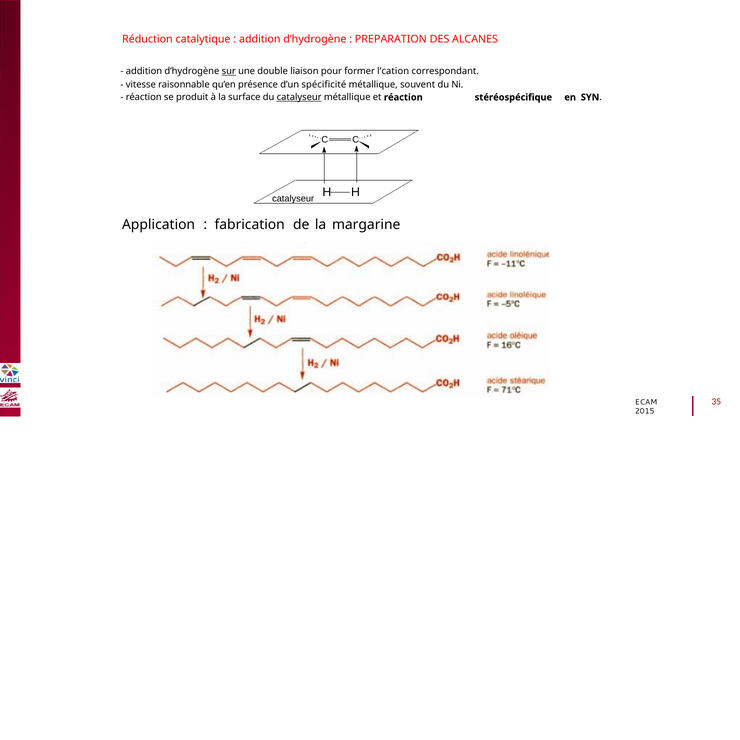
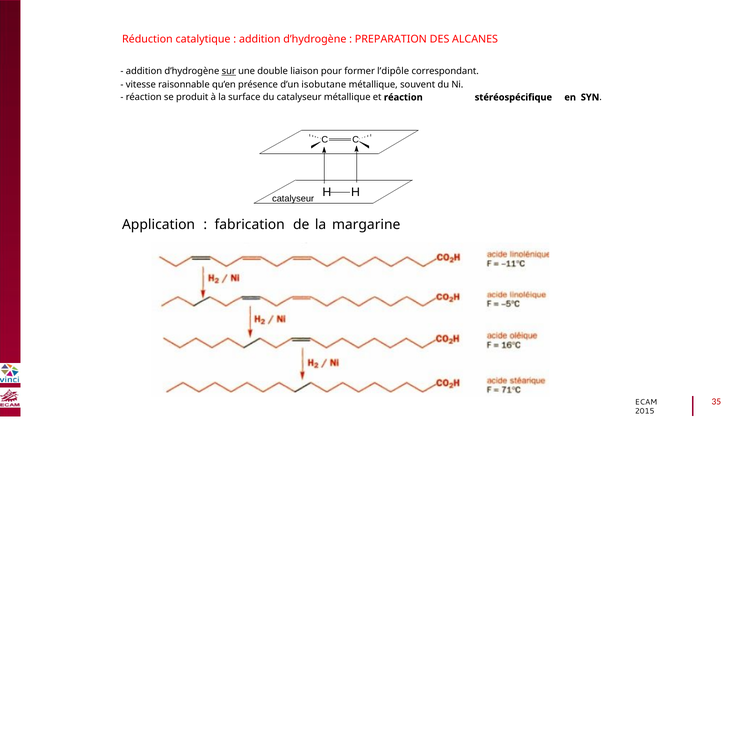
l’cation: l’cation -> l’dipôle (393, 71)
spécificité: spécificité -> isobutane (324, 84)
catalyseur underline: present -> none (299, 97)
